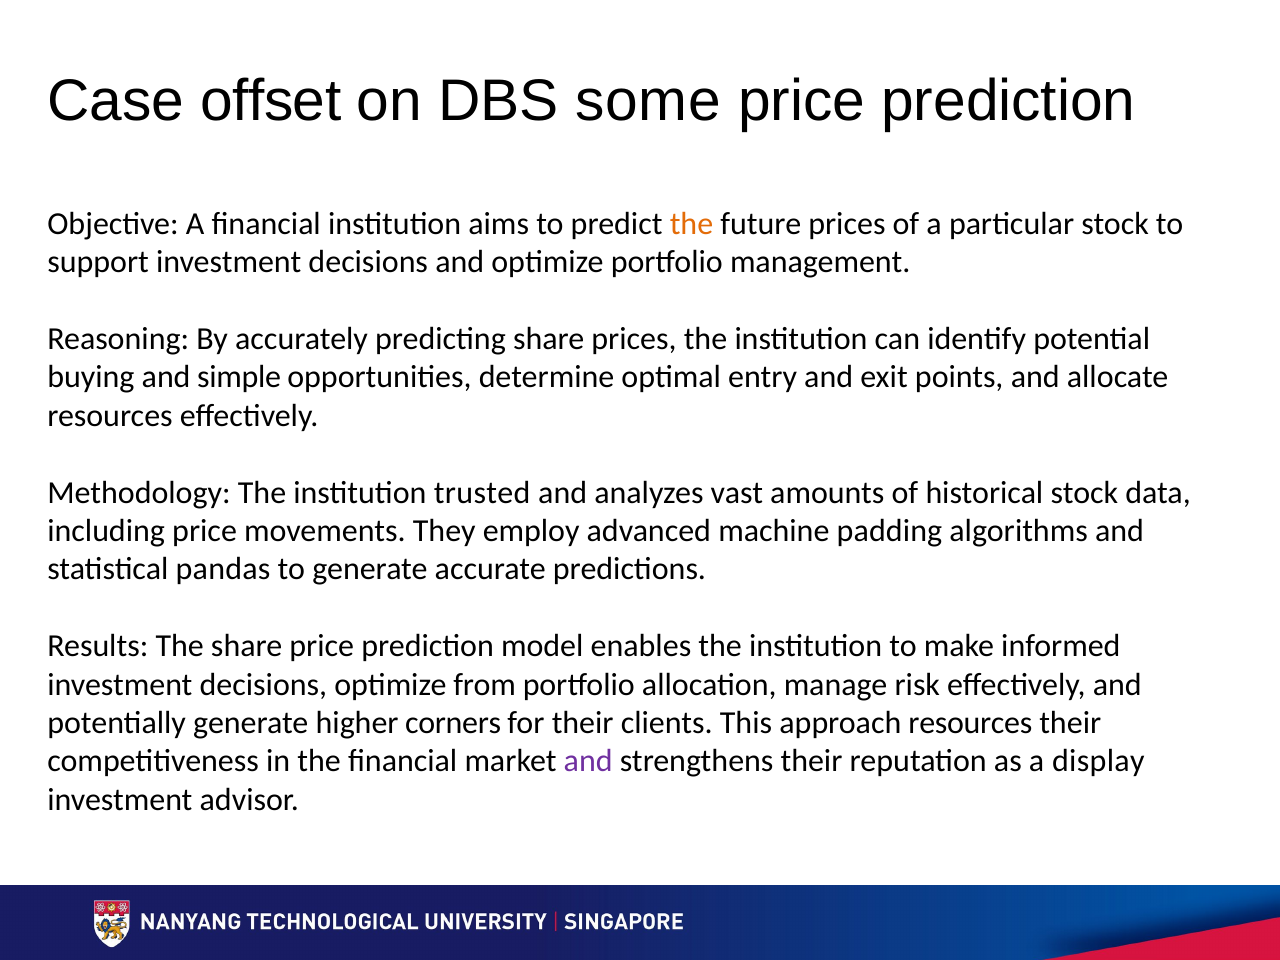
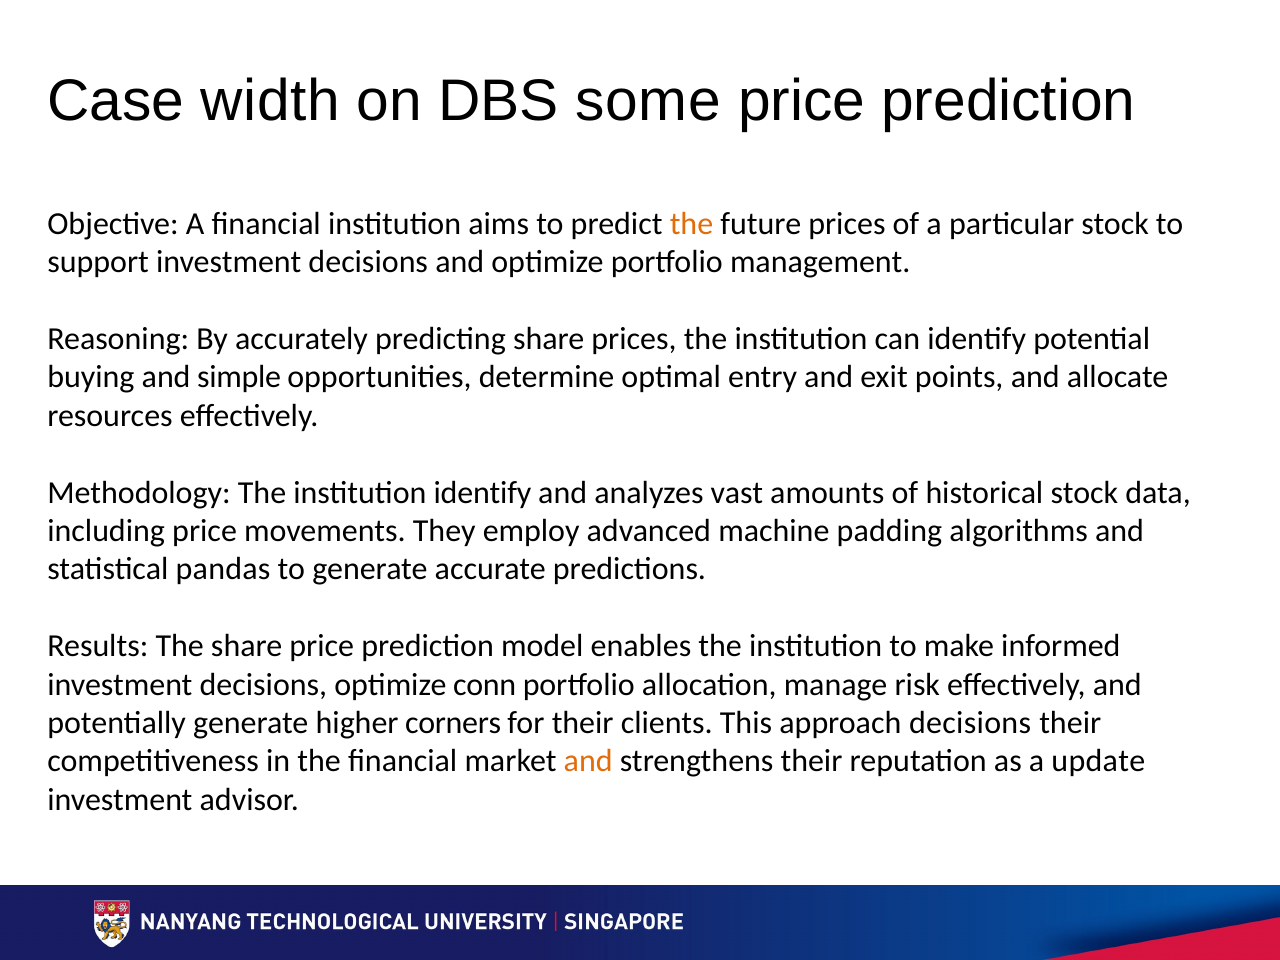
offset: offset -> width (270, 101)
institution trusted: trusted -> identify (482, 493)
from: from -> conn (485, 685)
approach resources: resources -> decisions (970, 723)
and colour: purple -> orange (588, 761)
display: display -> update (1098, 761)
